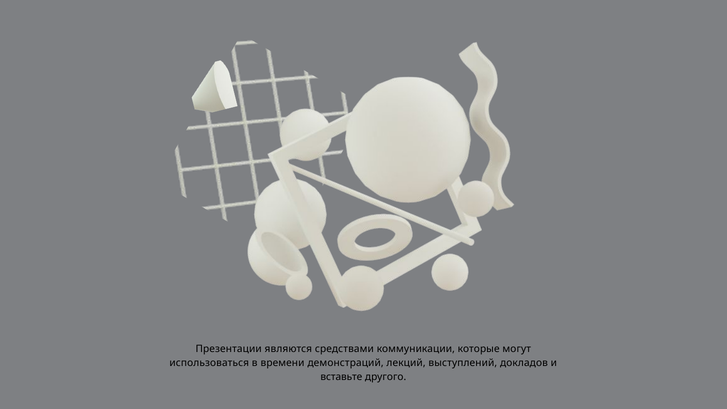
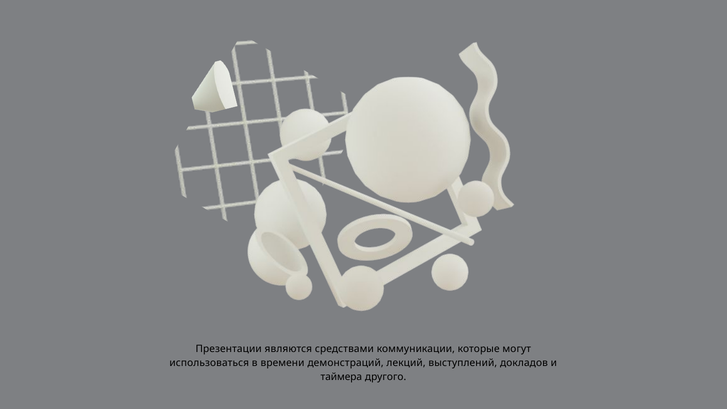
вставьте: вставьте -> таймера (341, 377)
